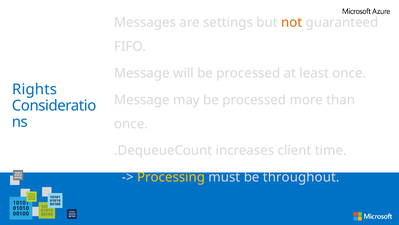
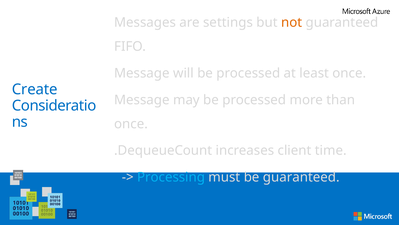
Rights: Rights -> Create (35, 89)
Processing colour: yellow -> light blue (171, 177)
be throughout: throughout -> guaranteed (301, 177)
